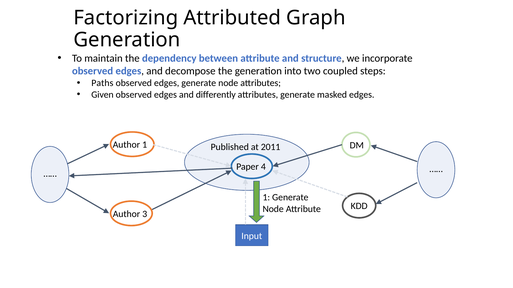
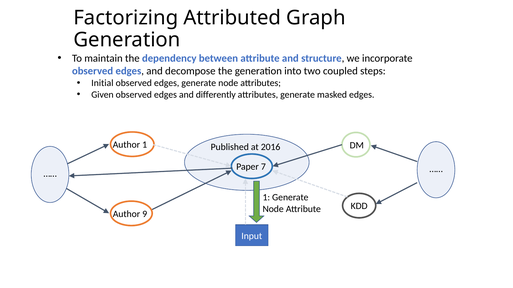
Paths: Paths -> Initial (102, 83)
2011: 2011 -> 2016 (271, 147)
4: 4 -> 7 (263, 167)
3: 3 -> 9 (145, 214)
